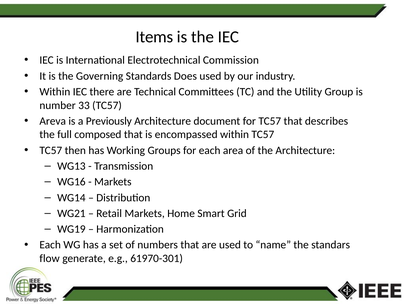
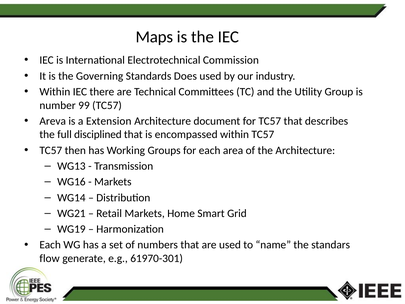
Items: Items -> Maps (154, 37)
33: 33 -> 99 (84, 105)
Previously: Previously -> Extension (109, 121)
composed: composed -> disciplined (98, 134)
